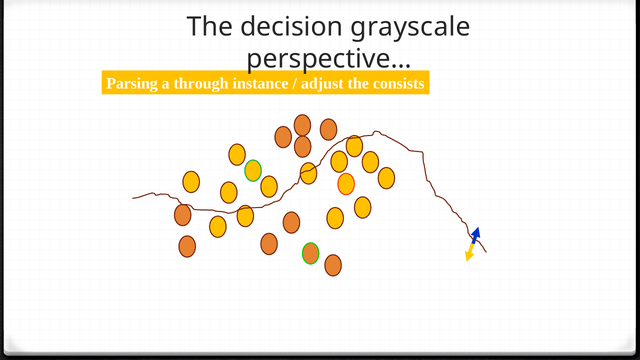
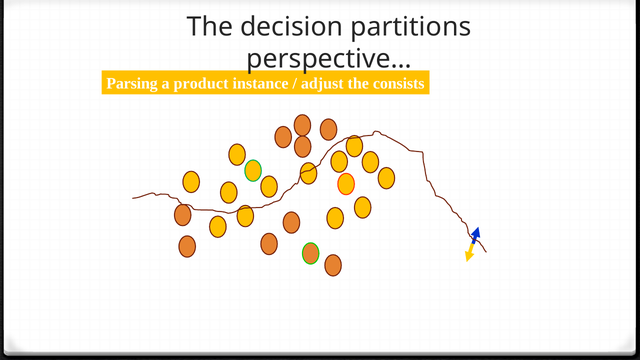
grayscale: grayscale -> partitions (411, 27)
through: through -> product (201, 83)
